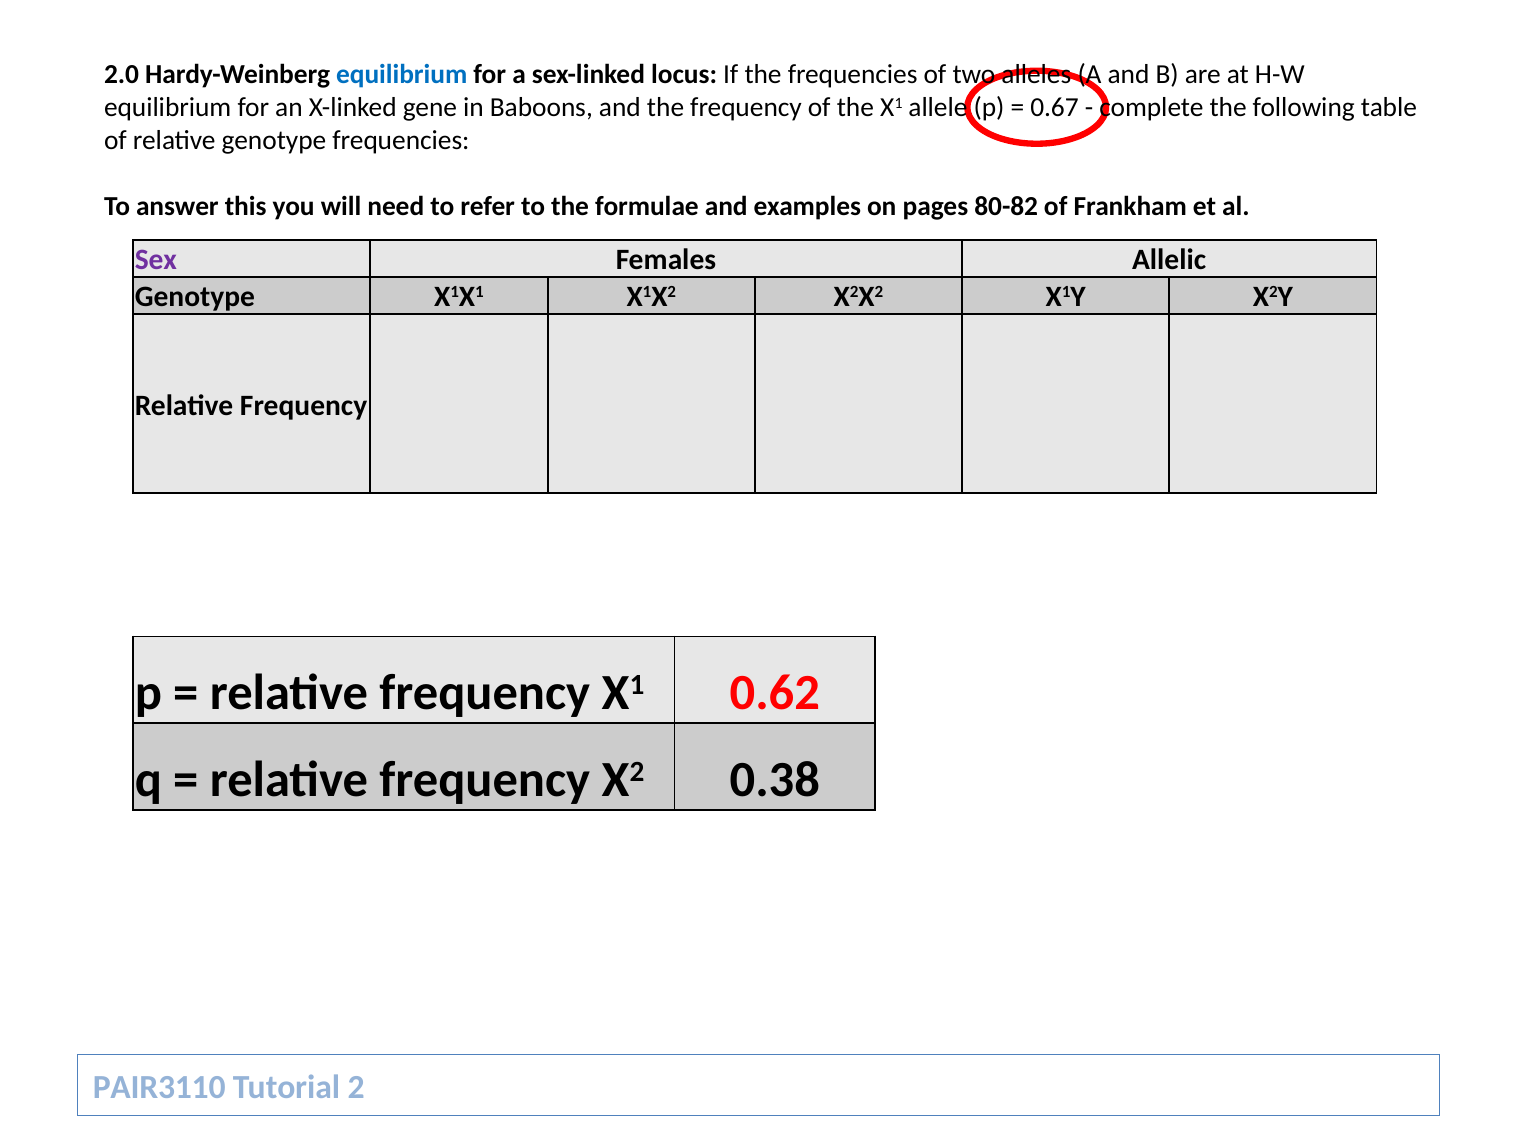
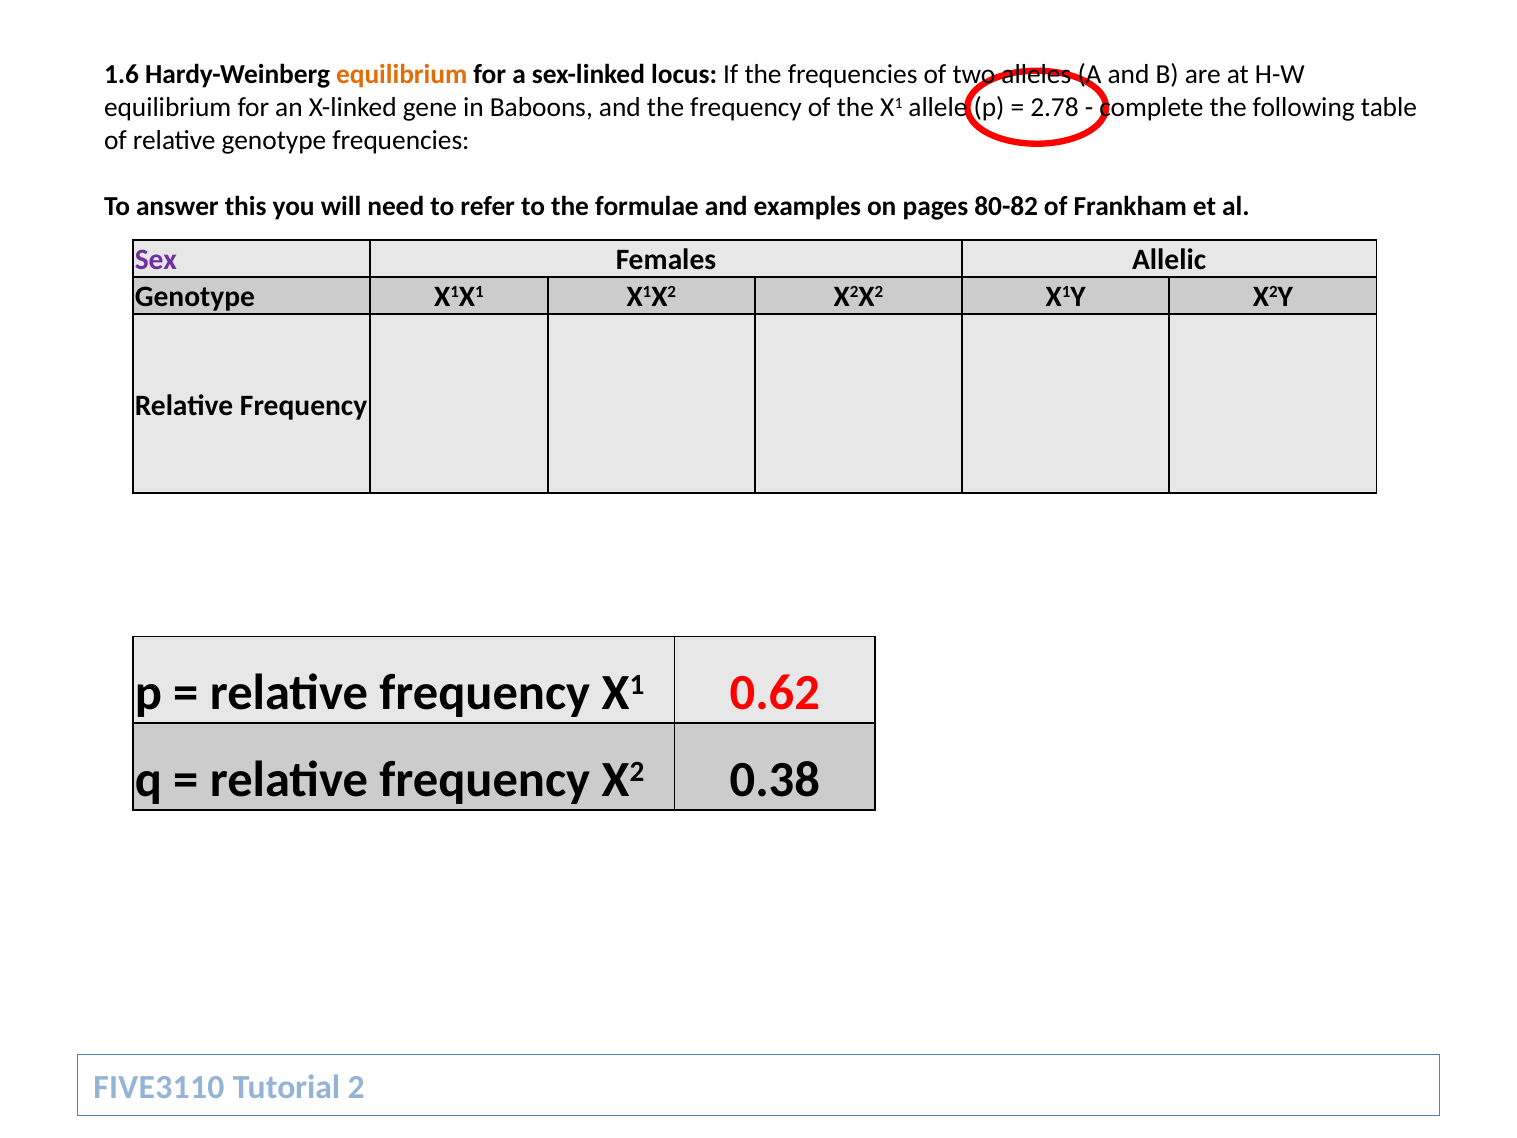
2.0: 2.0 -> 1.6 (122, 74)
equilibrium colour: blue -> orange (402, 74)
0.67: 0.67 -> 2.78 (1054, 107)
PAIR3110: PAIR3110 -> FIVE3110 (159, 1087)
